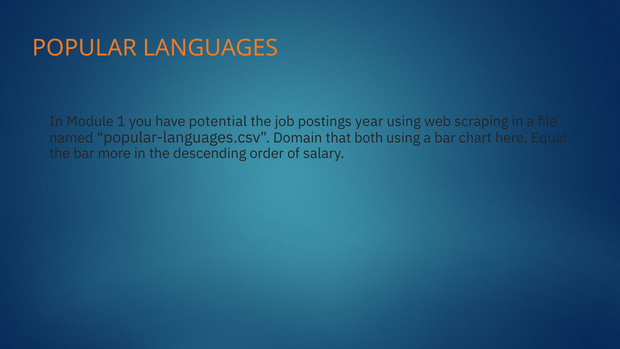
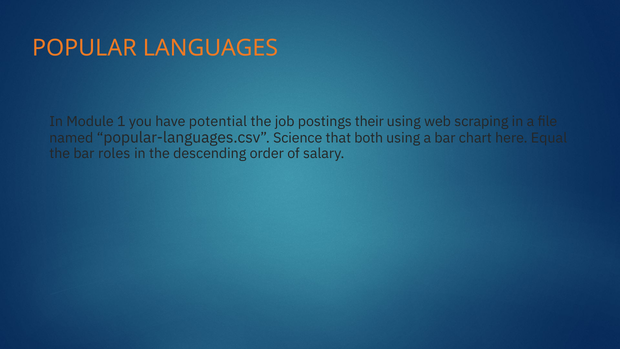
year: year -> their (369, 121)
Domain: Domain -> Science (298, 138)
more: more -> roles (114, 153)
